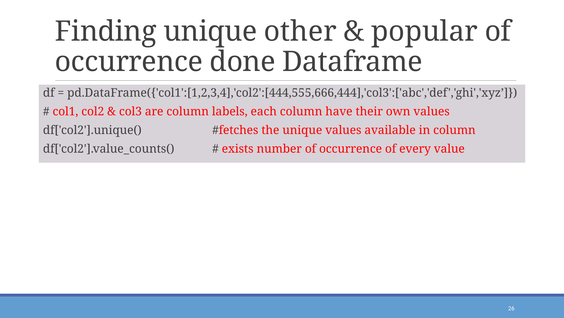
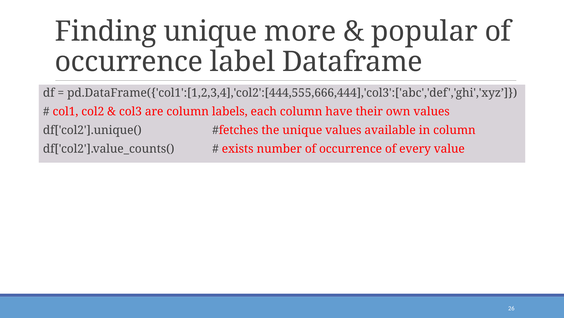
other: other -> more (300, 31)
done: done -> label (243, 62)
